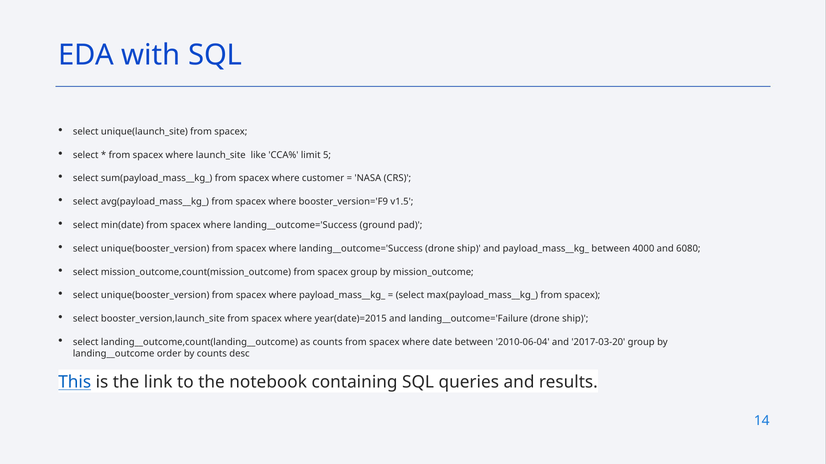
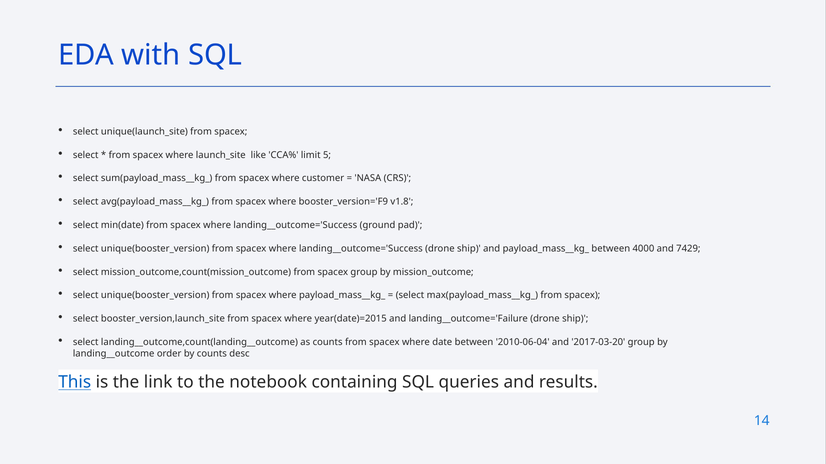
v1.5: v1.5 -> v1.8 (402, 202)
6080: 6080 -> 7429 (688, 249)
